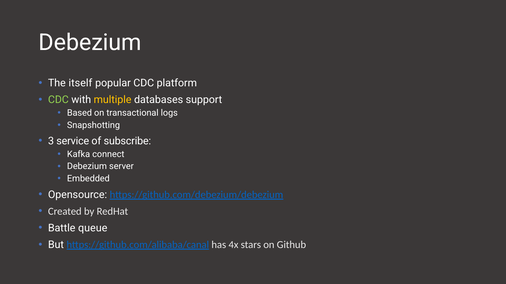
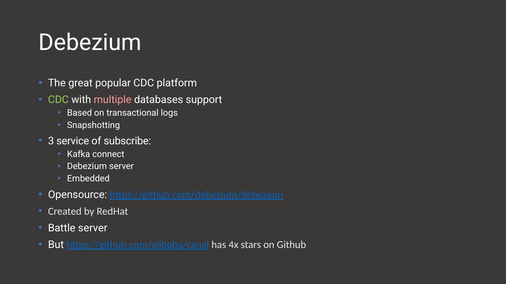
itself: itself -> great (80, 83)
multiple colour: yellow -> pink (113, 100)
Battle queue: queue -> server (93, 228)
